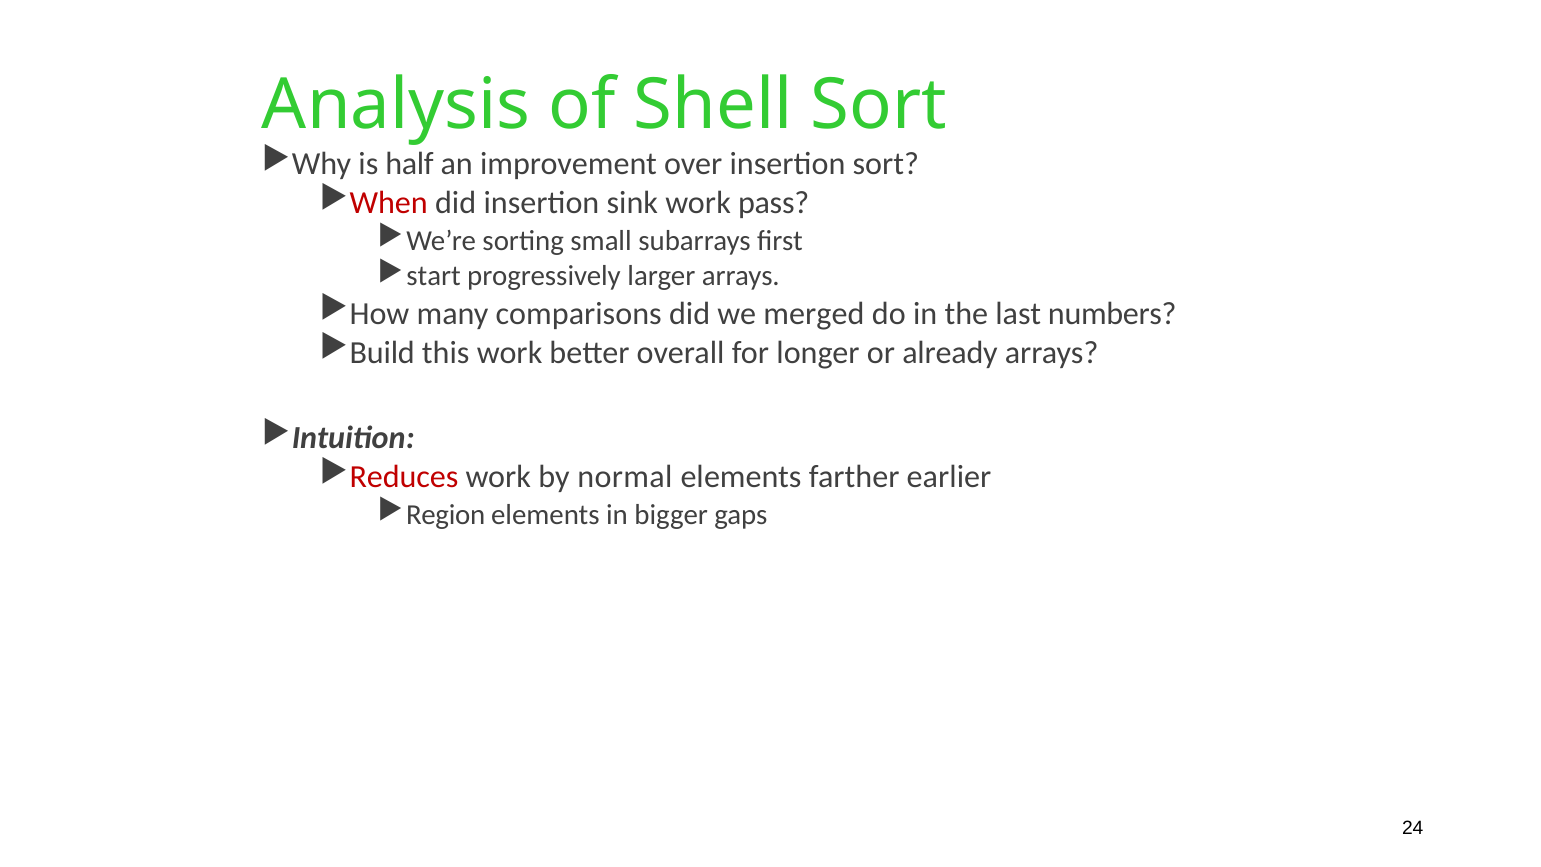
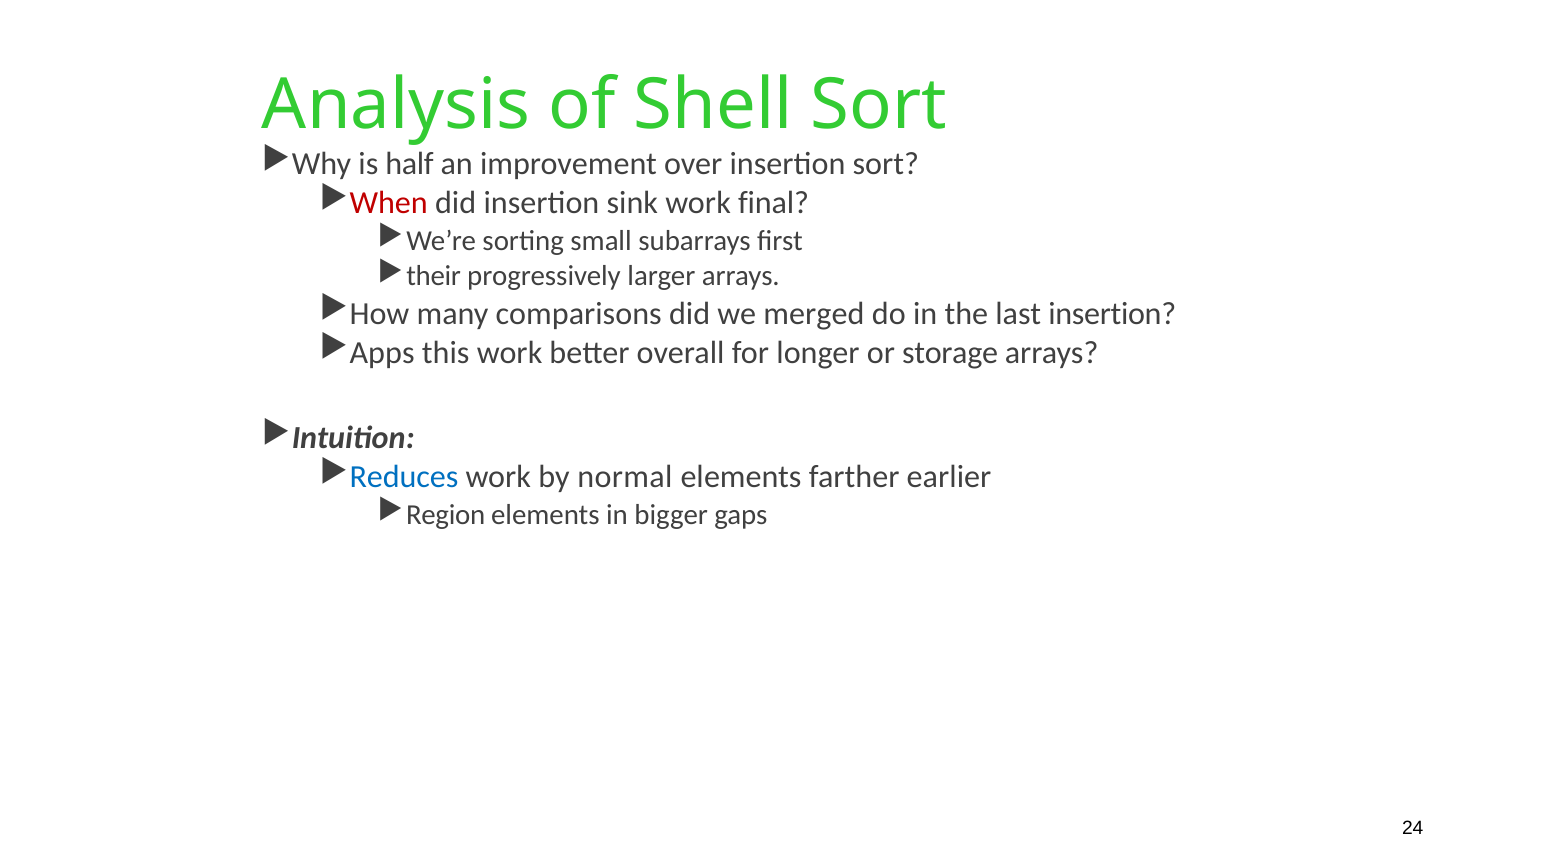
pass: pass -> final (774, 203)
start: start -> their (434, 276)
last numbers: numbers -> insertion (1112, 314)
Build: Build -> Apps (382, 352)
already: already -> storage (950, 352)
Reduces colour: red -> blue (404, 477)
